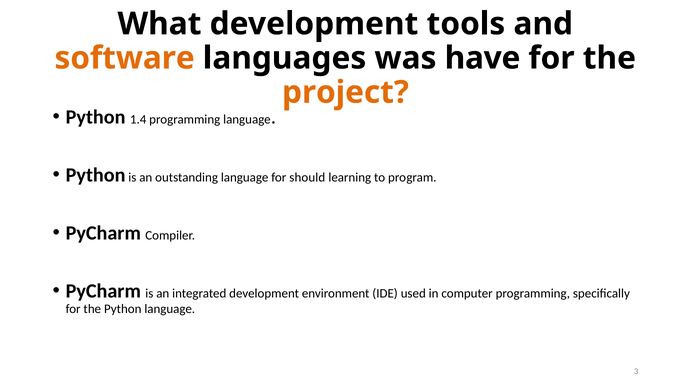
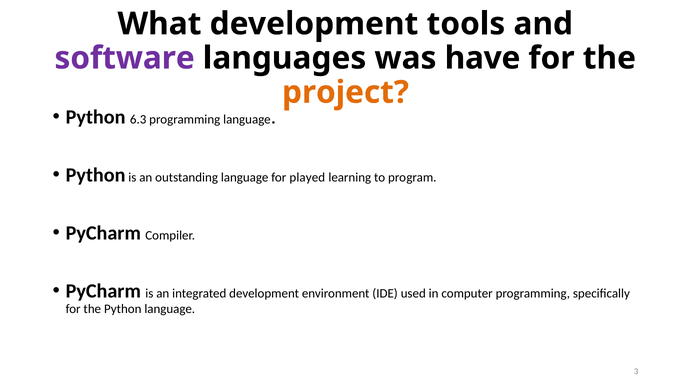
software colour: orange -> purple (125, 58)
1.4: 1.4 -> 6.3 (138, 119)
should: should -> played (307, 177)
